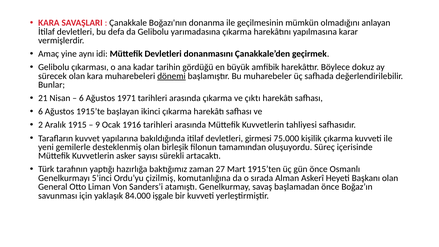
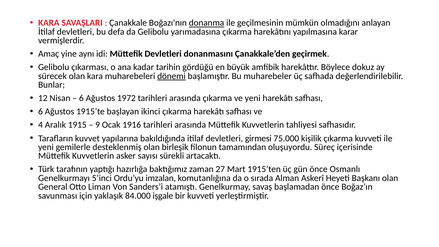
donanma underline: none -> present (207, 23)
21: 21 -> 12 (43, 98)
1971: 1971 -> 1972 (126, 98)
ve çıktı: çıktı -> yeni (253, 98)
2: 2 -> 4 (41, 125)
çizilmiş: çizilmiş -> imzalan (161, 178)
